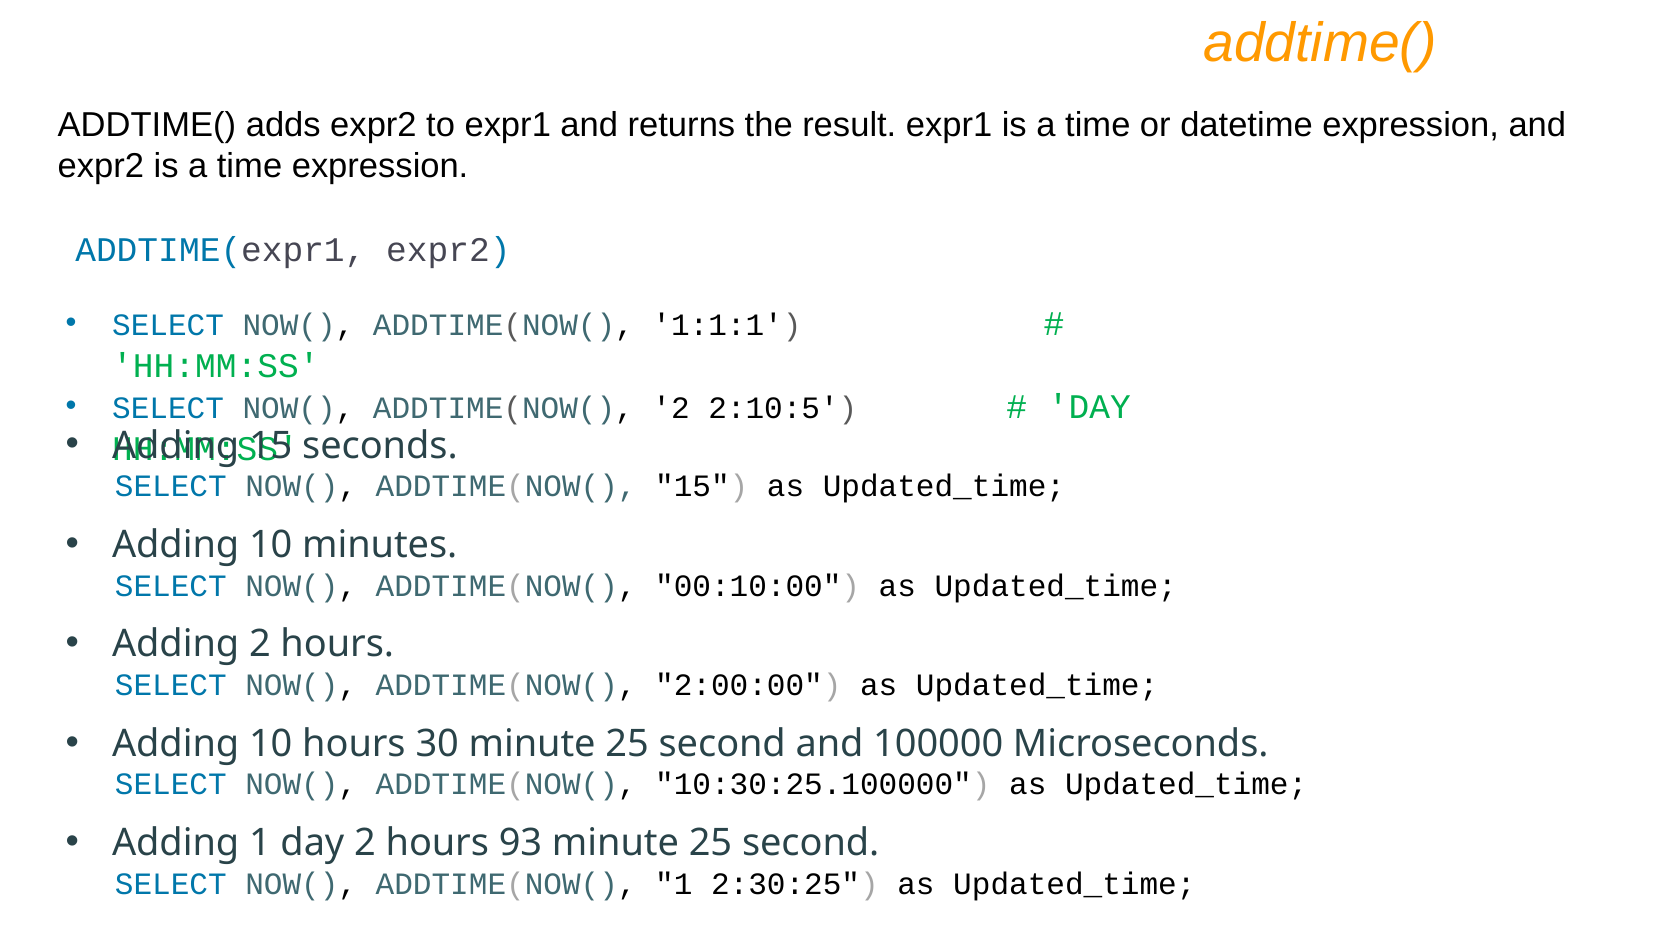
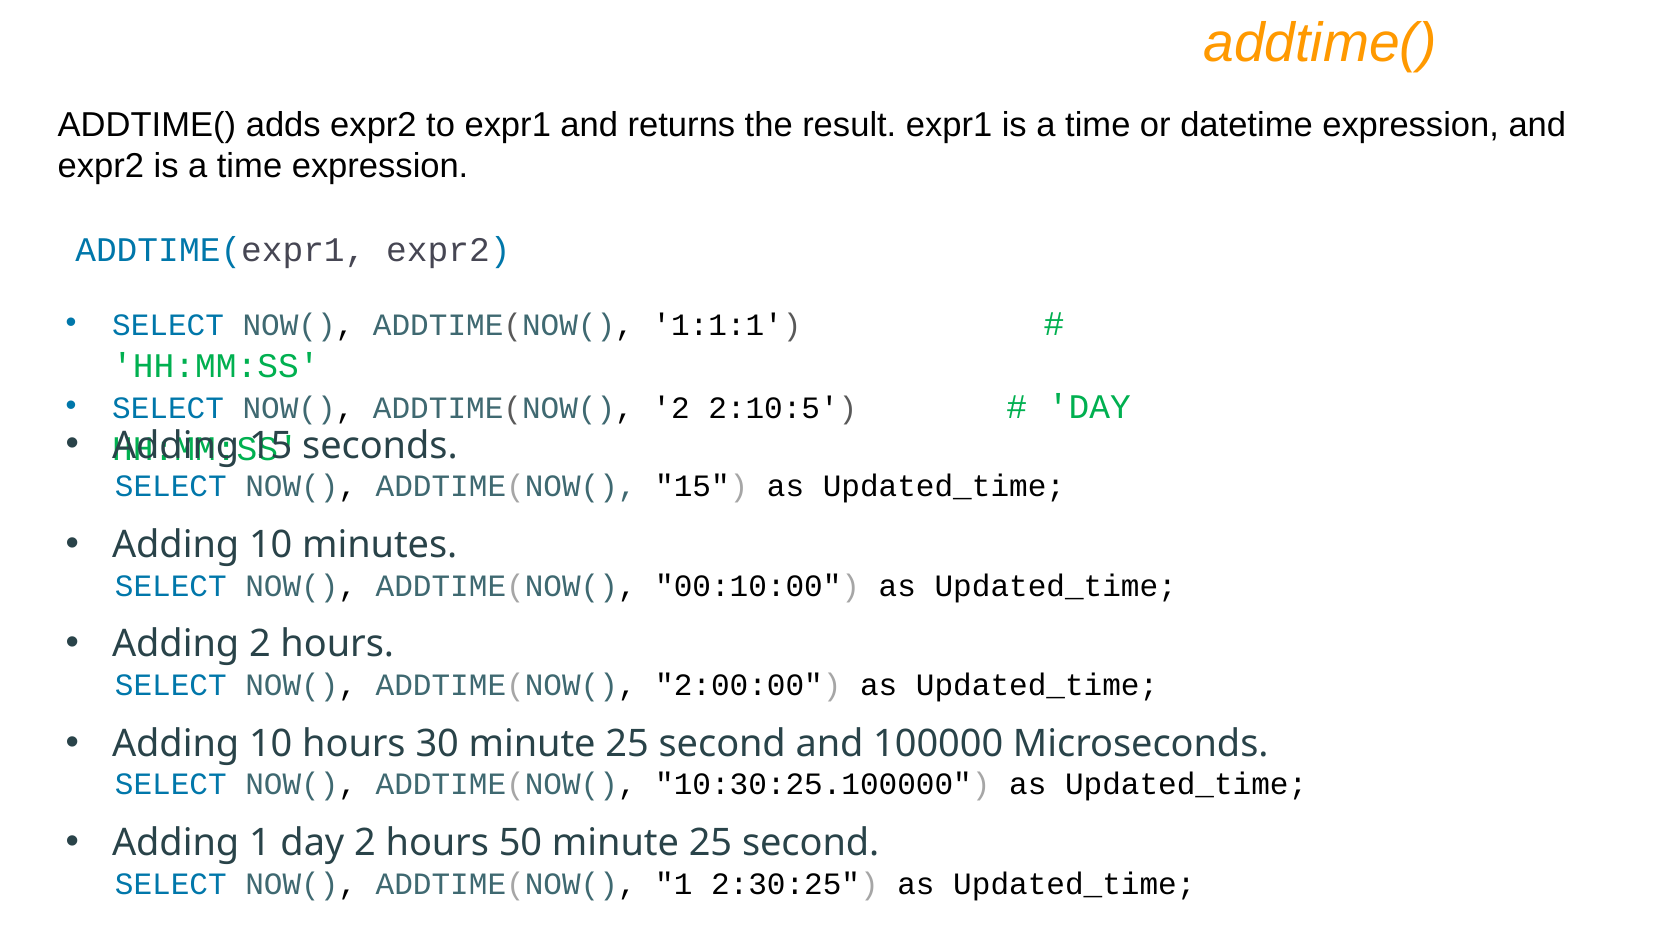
93: 93 -> 50 (520, 842)
